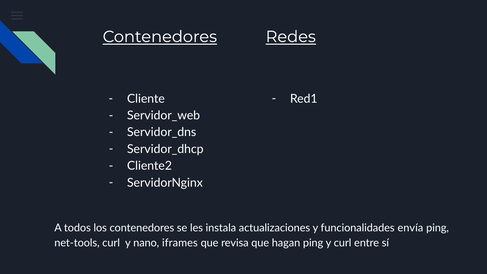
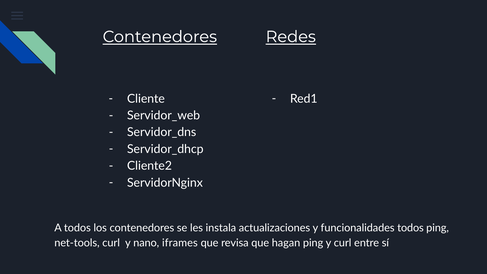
funcionalidades envía: envía -> todos (410, 228)
